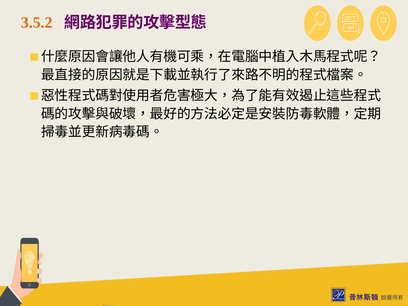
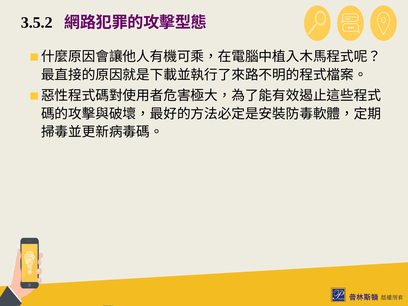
3.5.2 colour: orange -> black (37, 22)
